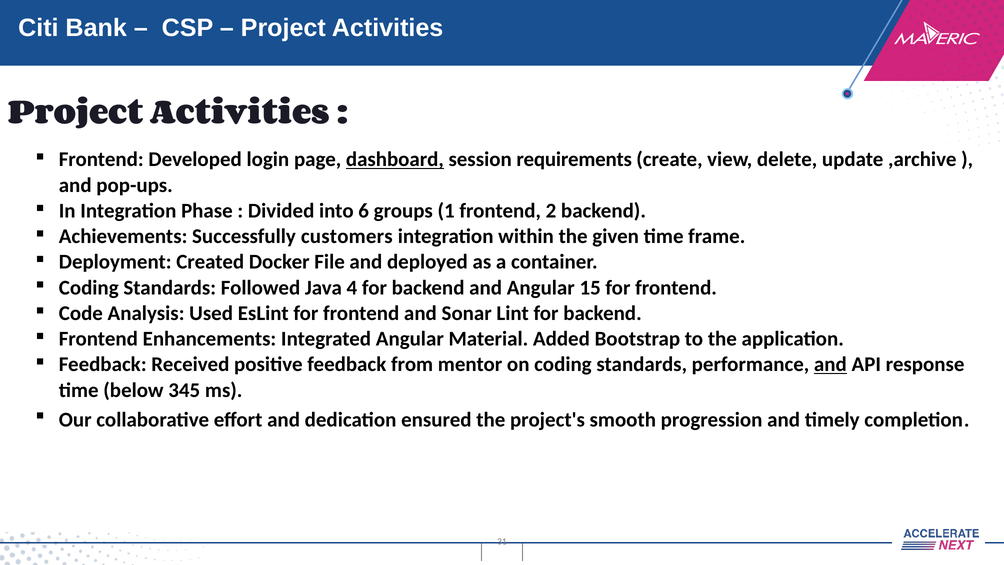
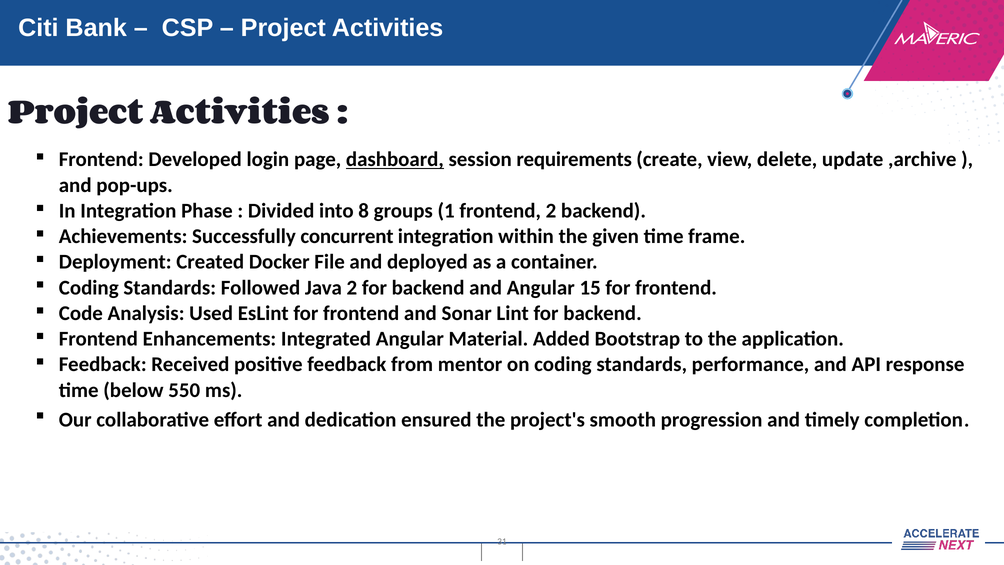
6: 6 -> 8 (364, 211)
customers: customers -> concurrent (347, 236)
Java 4: 4 -> 2 (352, 288)
and underline: present -> none (830, 364)
345: 345 -> 550 (184, 390)
